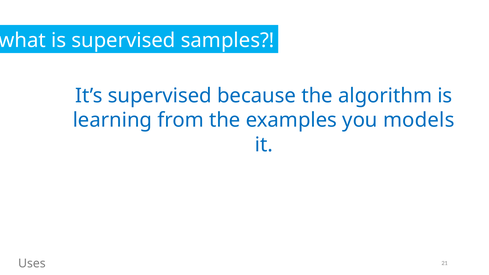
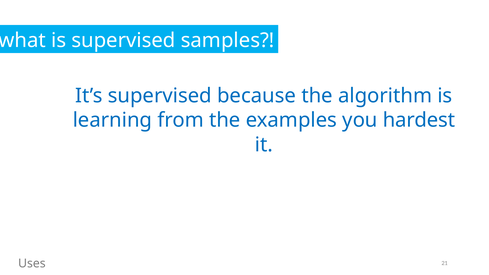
models: models -> hardest (419, 120)
